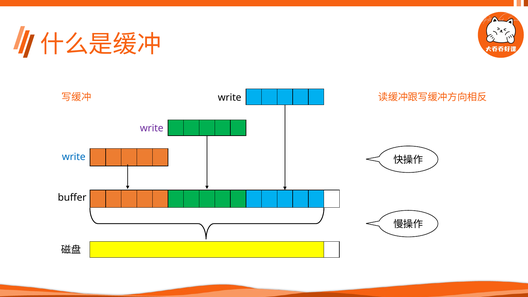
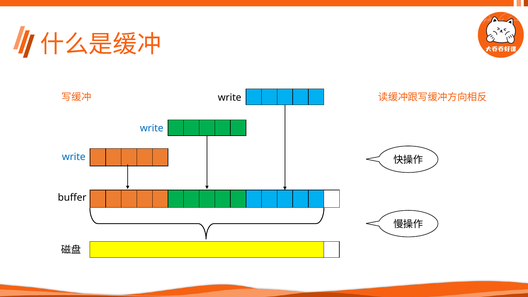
write colour: purple -> blue (152, 128)
